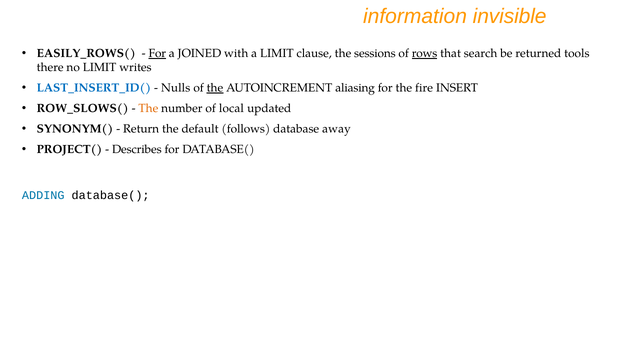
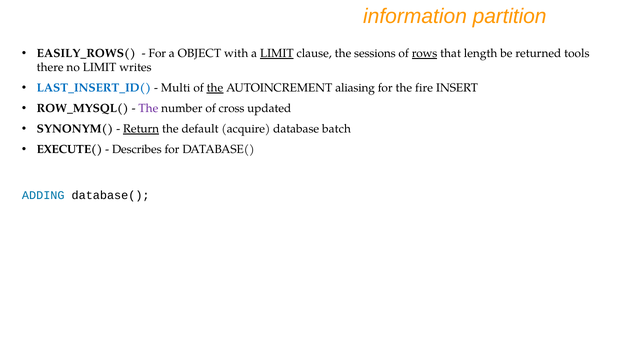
invisible: invisible -> partition (510, 16)
For underline: present -> none (157, 53)
JOINED: JOINED -> OBJECT (199, 53)
LIMIT underline: none -> present (277, 53)
search: search -> length (481, 53)
Nulls: Nulls -> Multi (176, 88)
ROW_SLOWS(: ROW_SLOWS( -> ROW_MYSQL( (83, 109)
The colour: orange -> purple (148, 109)
local: local -> cross (232, 109)
Return underline: none -> present (141, 129)
follows: follows -> acquire (246, 129)
away: away -> batch (337, 129)
PROJECT(: PROJECT( -> EXECUTE( (70, 149)
